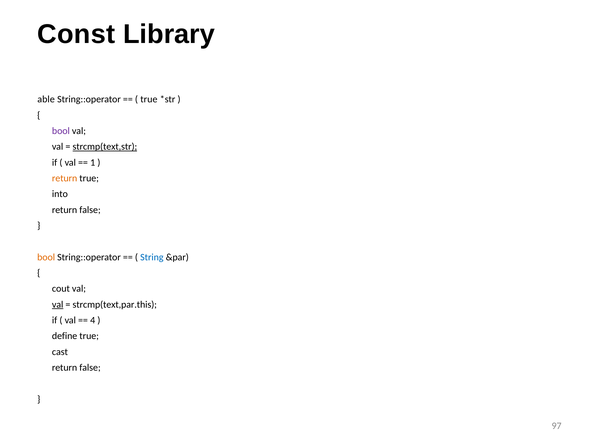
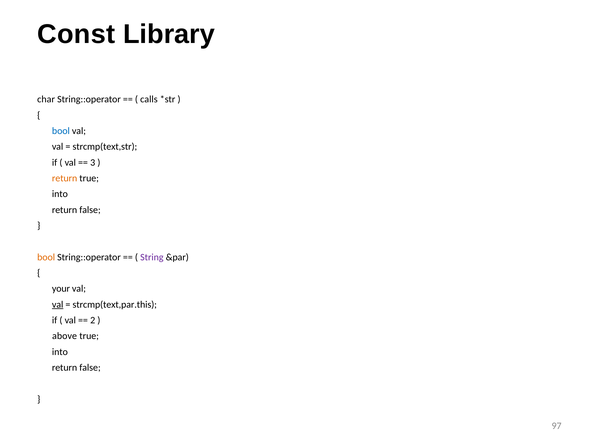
able: able -> char (46, 99)
true: true -> calls (149, 99)
bool colour: purple -> blue (61, 131)
strcmp(text,str underline: present -> none (105, 147)
1: 1 -> 3 (93, 162)
String colour: blue -> purple (152, 257)
cout: cout -> your (61, 289)
4: 4 -> 2 (93, 320)
define: define -> above (65, 336)
cast: cast -> into (60, 352)
